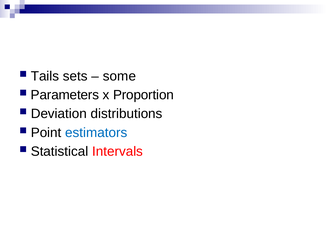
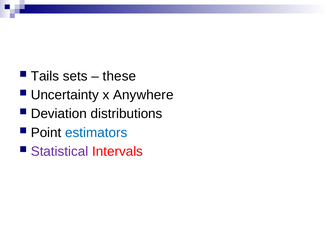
some: some -> these (119, 76)
Parameters: Parameters -> Uncertainty (65, 95)
Proportion: Proportion -> Anywhere (143, 95)
Statistical colour: black -> purple (60, 152)
